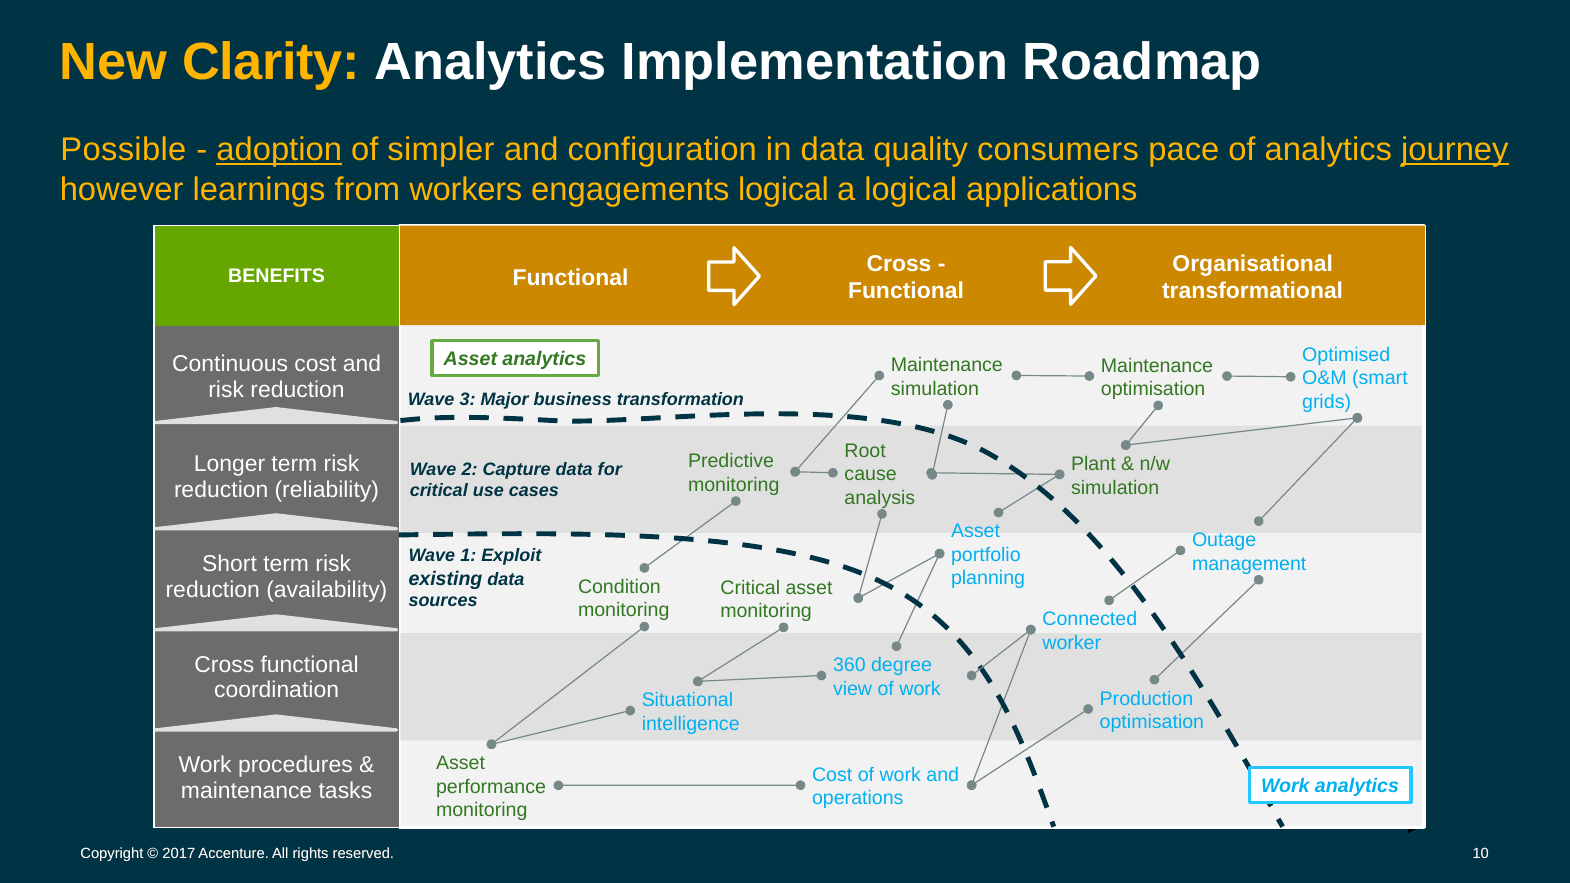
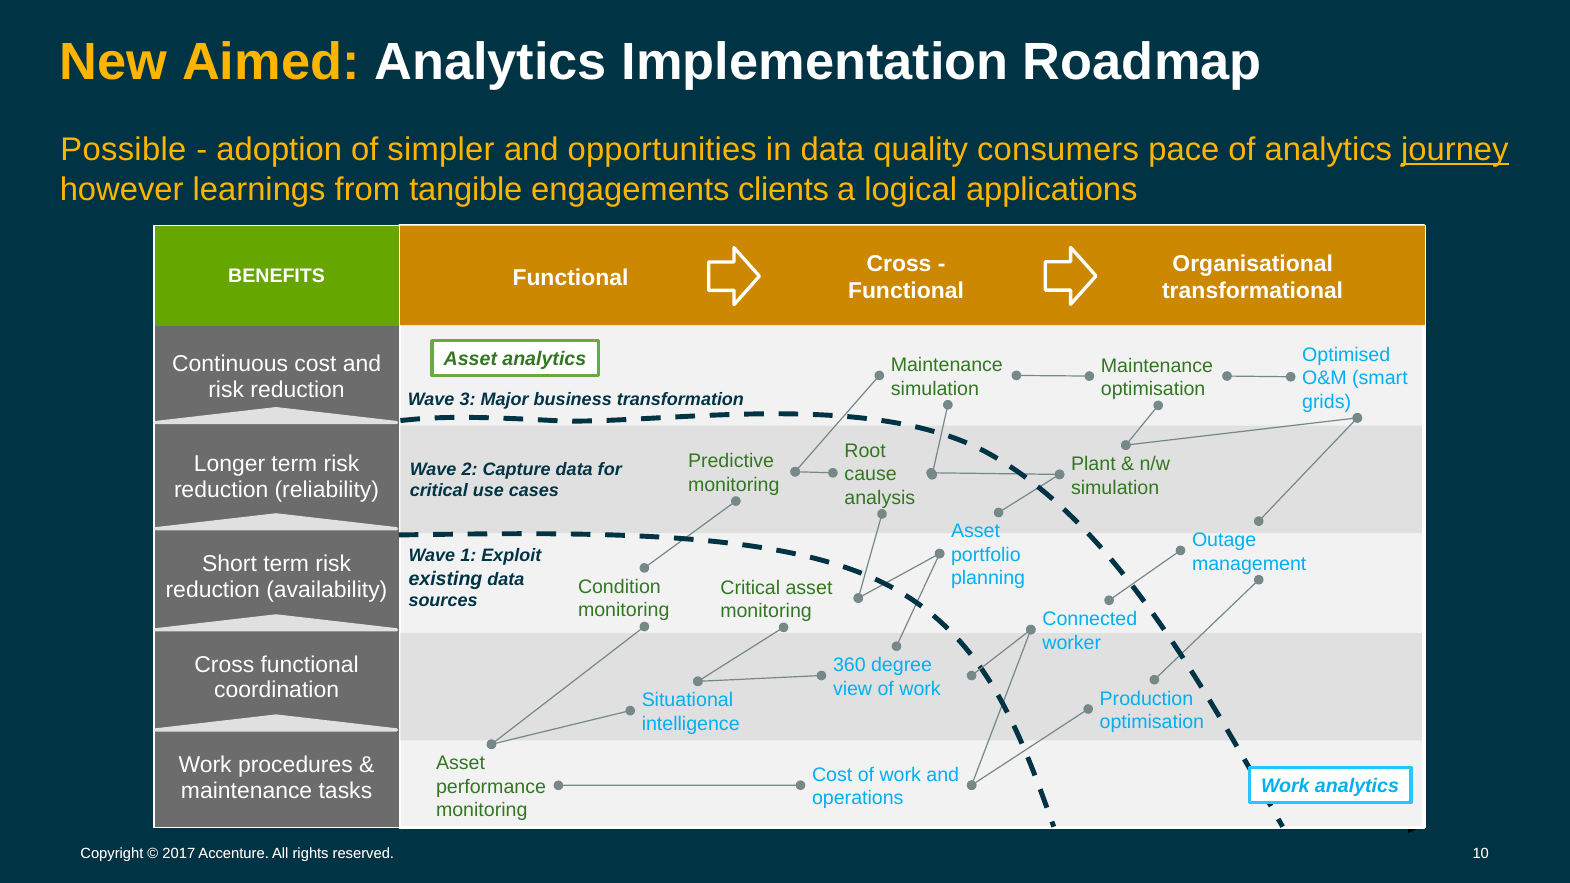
Clarity: Clarity -> Aimed (271, 62)
adoption underline: present -> none (279, 150)
configuration: configuration -> opportunities (662, 150)
workers: workers -> tangible (466, 189)
engagements logical: logical -> clients (784, 189)
